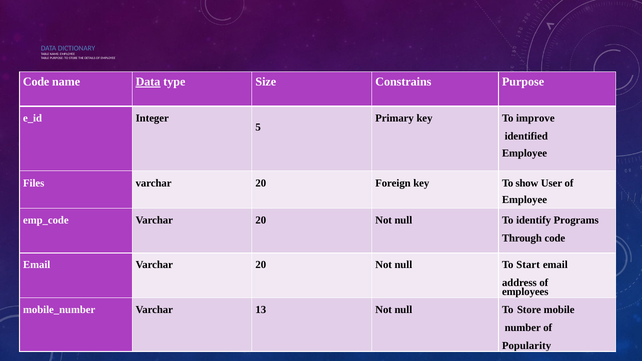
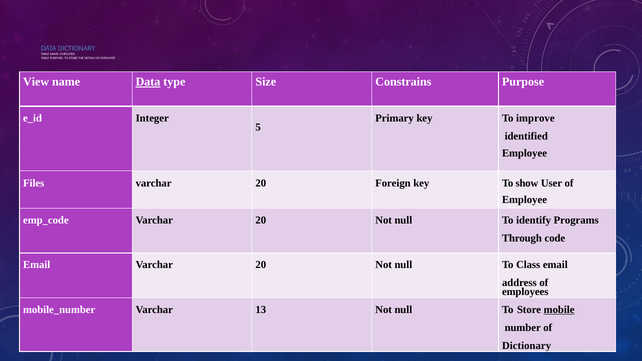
Code: Code -> View (36, 82)
Start: Start -> Class (528, 265)
mobile underline: none -> present (559, 310)
Popularity: Popularity -> Dictionary (527, 346)
